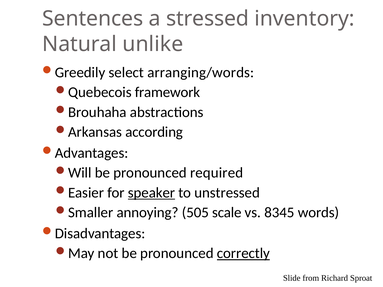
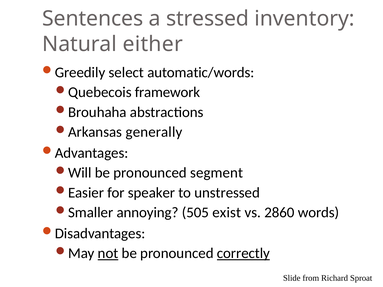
unlike: unlike -> either (153, 44)
arranging/words: arranging/words -> automatic/words (201, 73)
according: according -> generally (154, 132)
required: required -> segment (217, 173)
speaker underline: present -> none (152, 193)
scale: scale -> exist (227, 213)
8345: 8345 -> 2860 (279, 213)
not underline: none -> present (108, 254)
